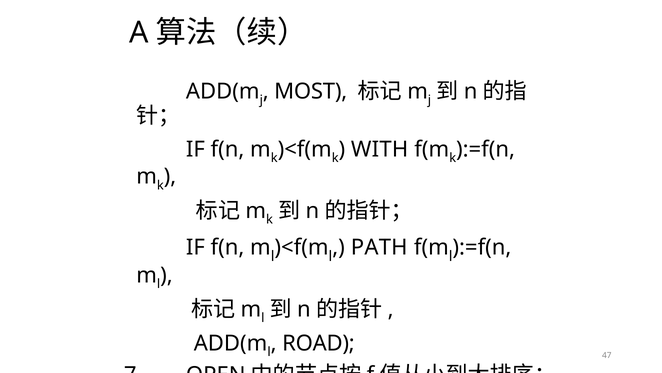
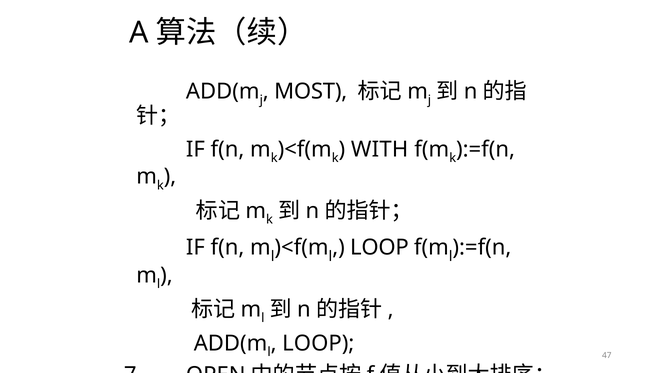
PATH: PATH -> LOOP (379, 247)
ROAD: ROAD -> LOOP (318, 343)
